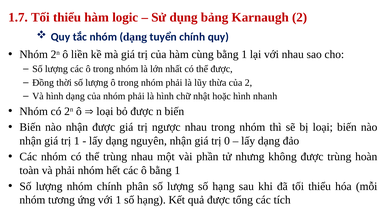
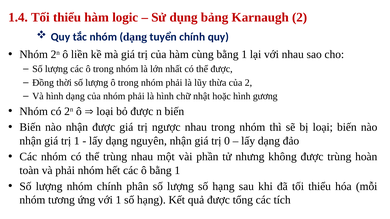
1.7: 1.7 -> 1.4 (18, 17)
nhanh: nhanh -> gương (265, 96)
